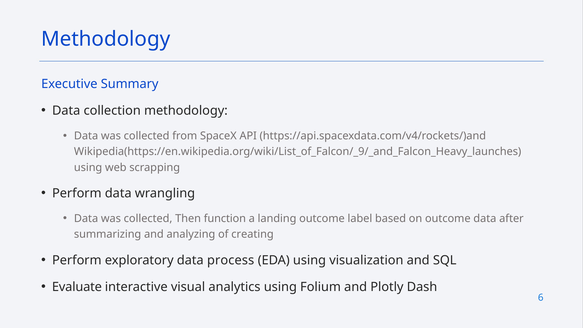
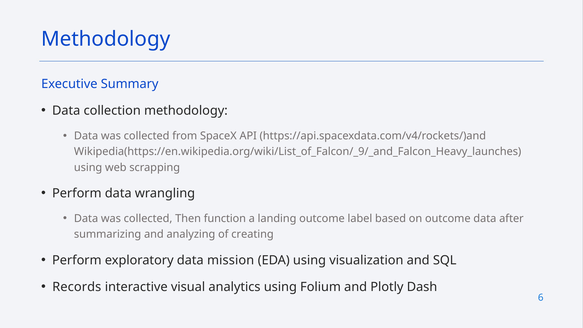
process: process -> mission (231, 260)
Evaluate: Evaluate -> Records (77, 287)
